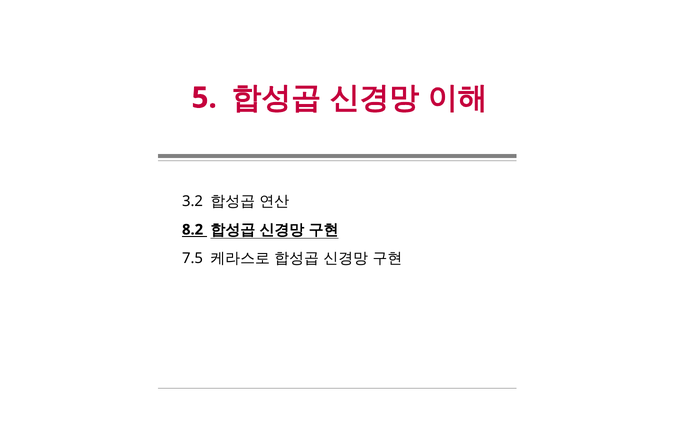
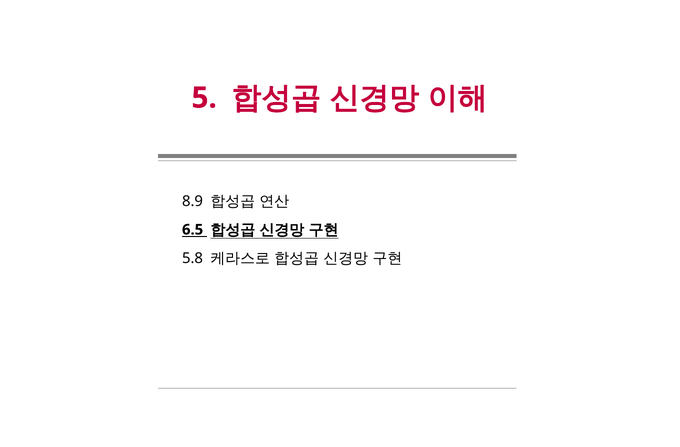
3.2: 3.2 -> 8.9 (193, 201)
8.2: 8.2 -> 6.5 (193, 229)
7.5: 7.5 -> 5.8 (193, 258)
